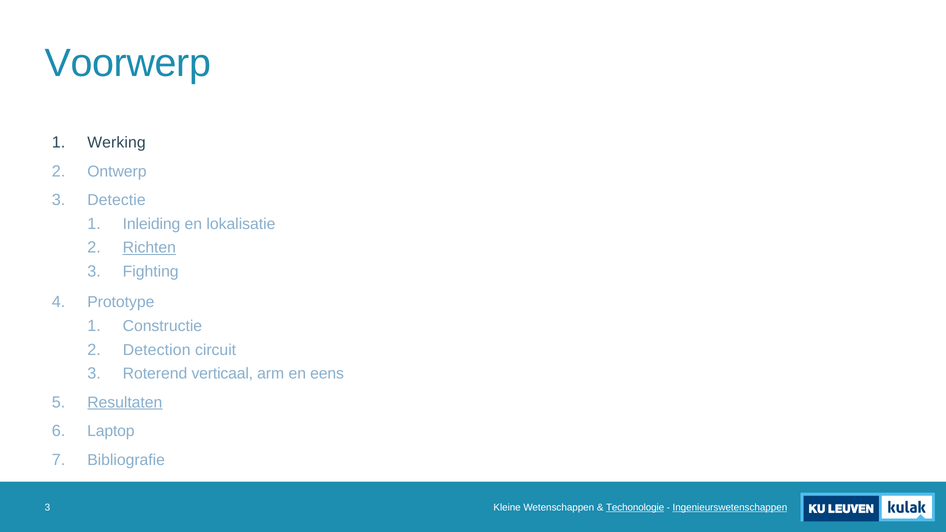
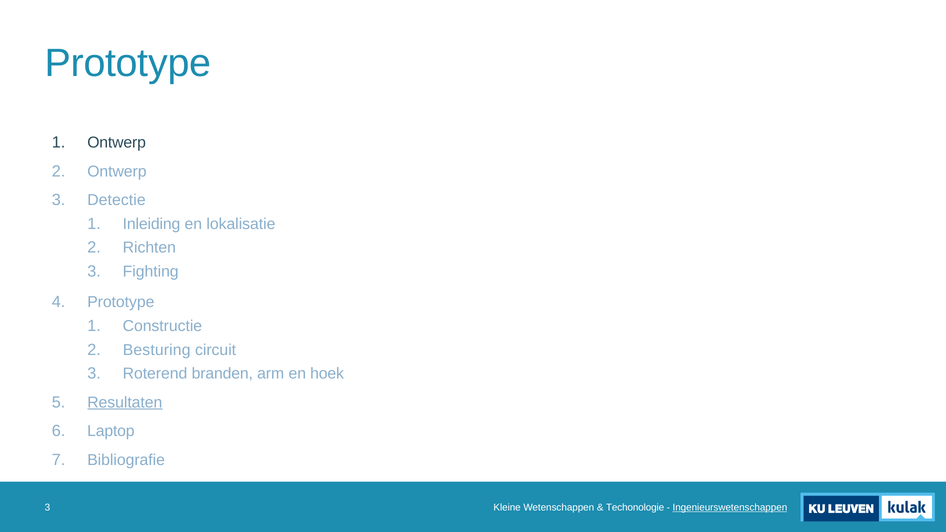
Voorwerp: Voorwerp -> Prototype (128, 64)
Werking: Werking -> Ontwerp (117, 143)
Richten underline: present -> none (149, 248)
Detection: Detection -> Besturing (157, 350)
verticaal: verticaal -> branden (222, 374)
eens: eens -> hoek (327, 374)
Techonologie underline: present -> none (635, 508)
